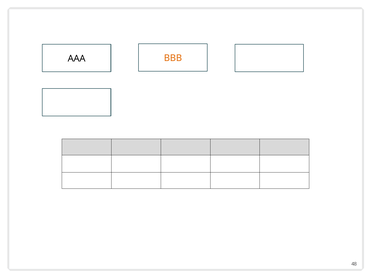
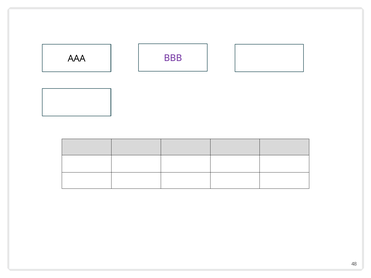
BBB colour: orange -> purple (173, 58)
